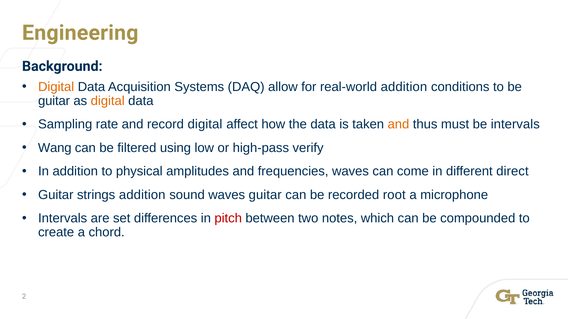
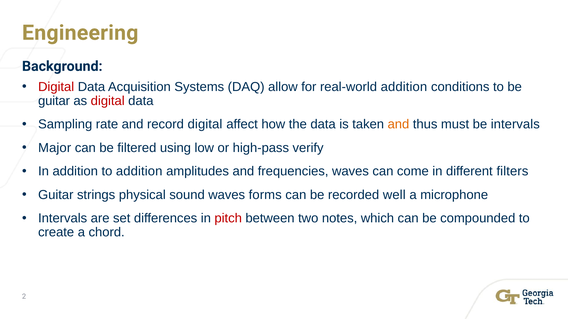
Digital colour: orange -> red (56, 87)
digital colour: orange -> red (108, 101)
Wang: Wang -> Major (55, 148)
to physical: physical -> addition (139, 172)
direct: direct -> filters (512, 172)
strings addition: addition -> physical (142, 195)
waves guitar: guitar -> forms (265, 195)
root: root -> well (394, 195)
